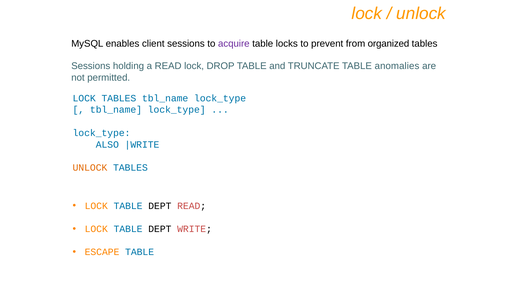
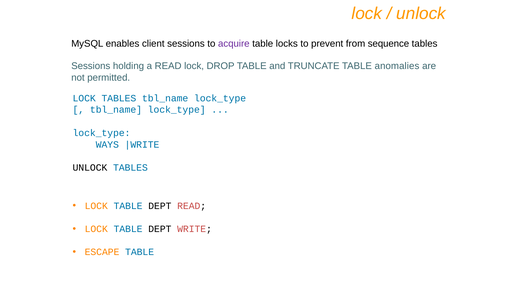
organized: organized -> sequence (388, 44)
ALSO: ALSO -> WAYS (107, 145)
UNLOCK colour: orange -> black (90, 168)
